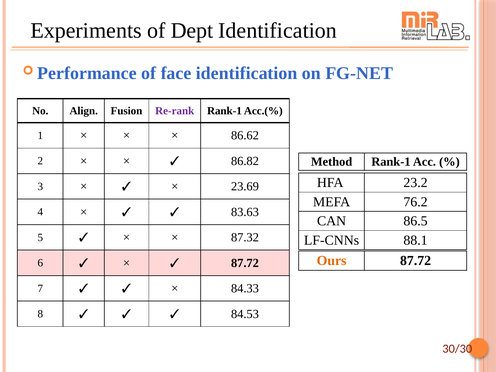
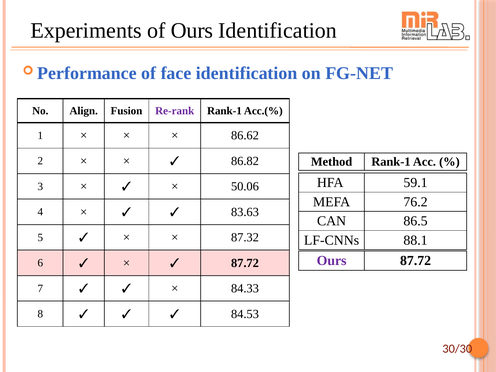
of Dept: Dept -> Ours (192, 31)
23.2: 23.2 -> 59.1 (416, 183)
23.69: 23.69 -> 50.06 (245, 186)
Ours colour: orange -> purple (332, 261)
